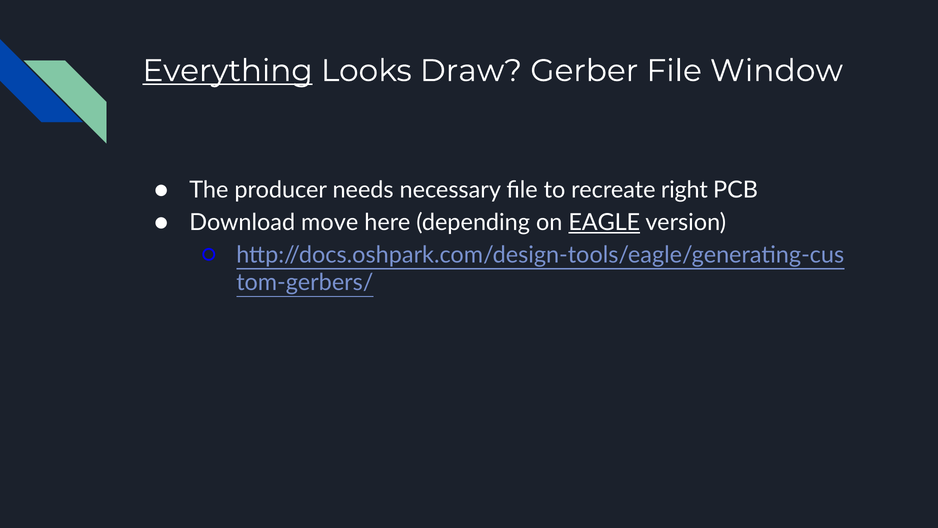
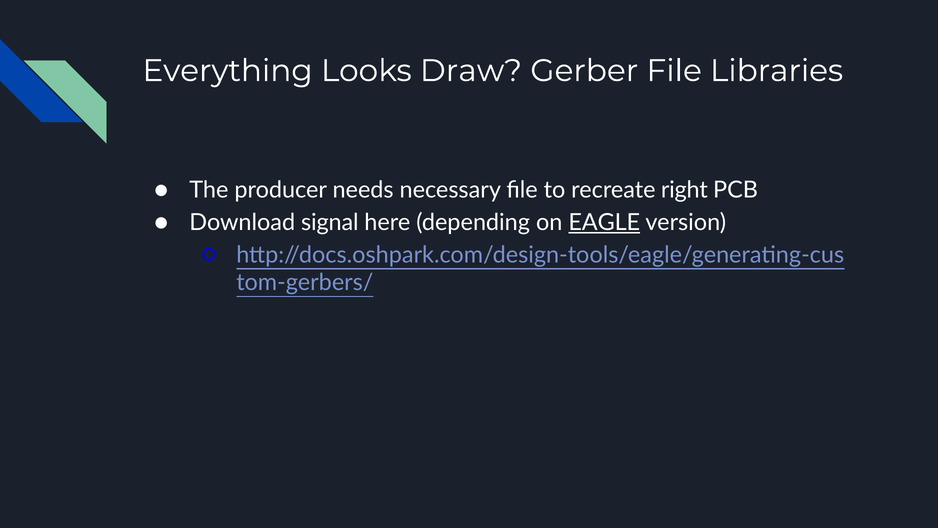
Everything underline: present -> none (228, 71)
Window: Window -> Libraries (777, 71)
move: move -> signal (330, 222)
